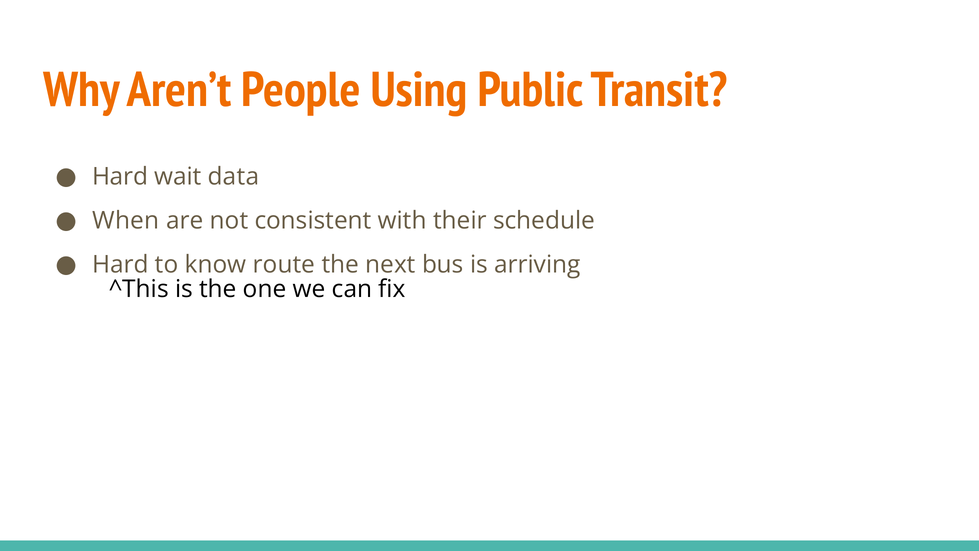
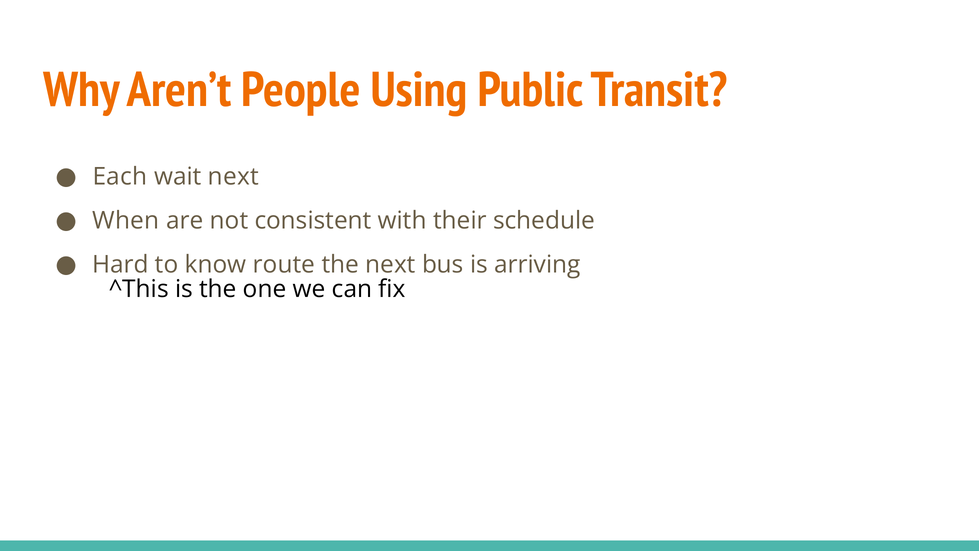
Hard: Hard -> Each (120, 176)
wait data: data -> next (233, 176)
